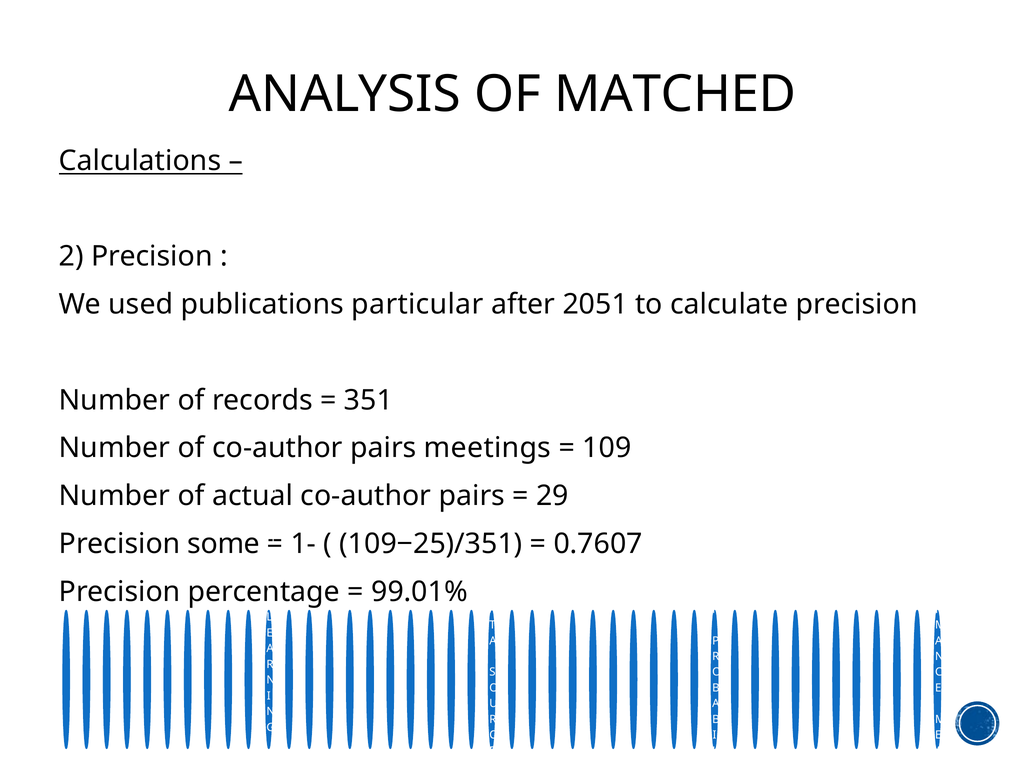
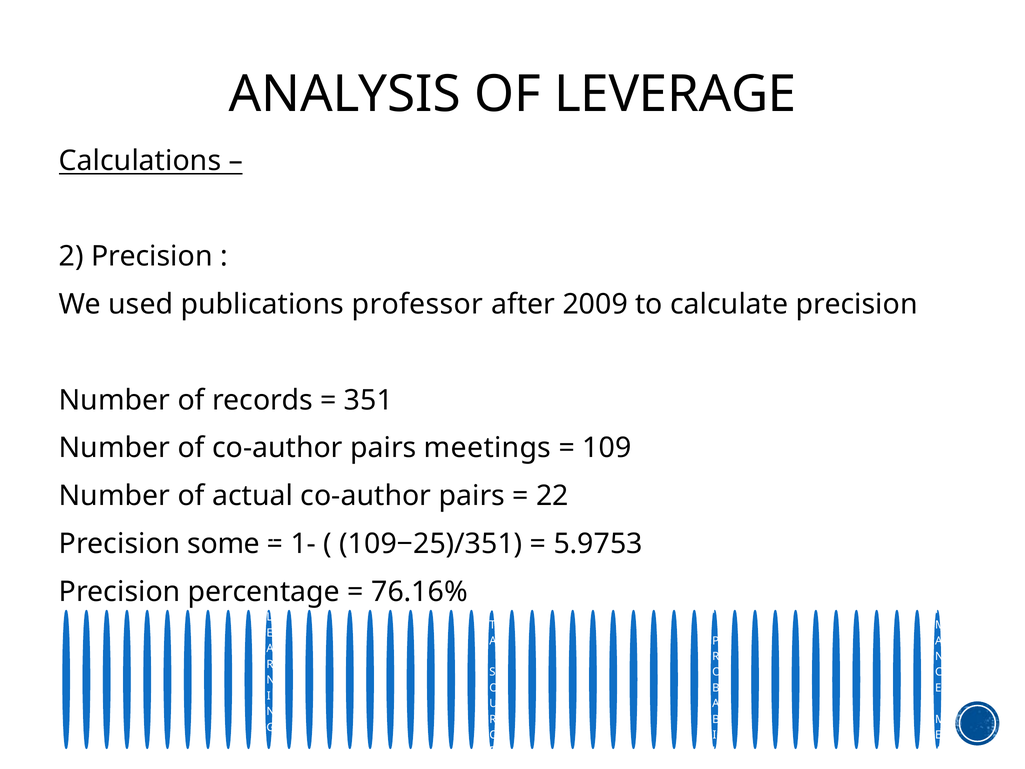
MATCHED: MATCHED -> LEVERAGE (675, 95)
particular: particular -> professor (417, 304)
2051: 2051 -> 2009 (595, 304)
29: 29 -> 22 (552, 496)
0.7607: 0.7607 -> 5.9753 (598, 544)
99.01%: 99.01% -> 76.16% (419, 592)
